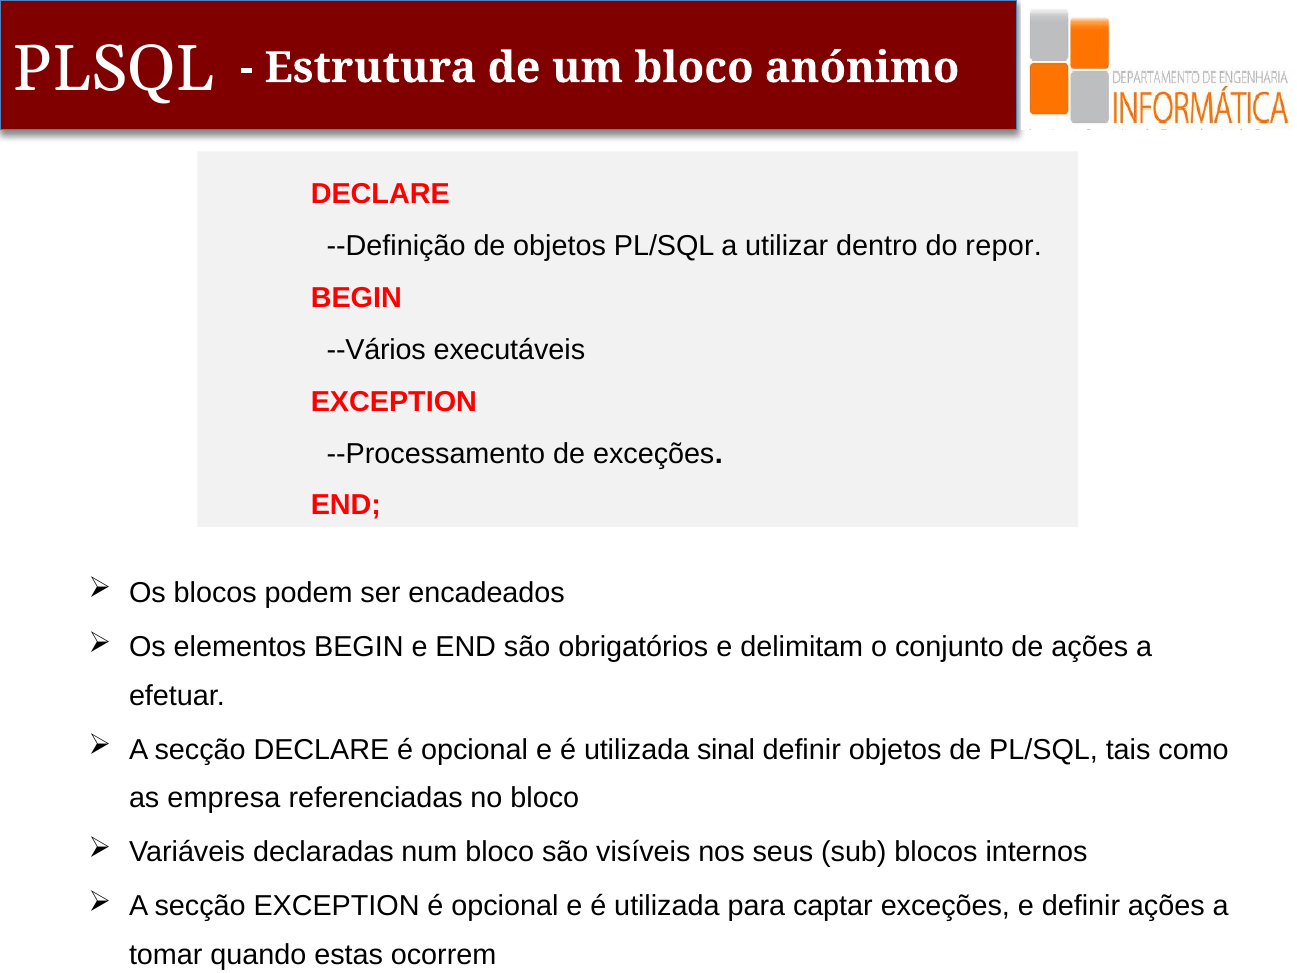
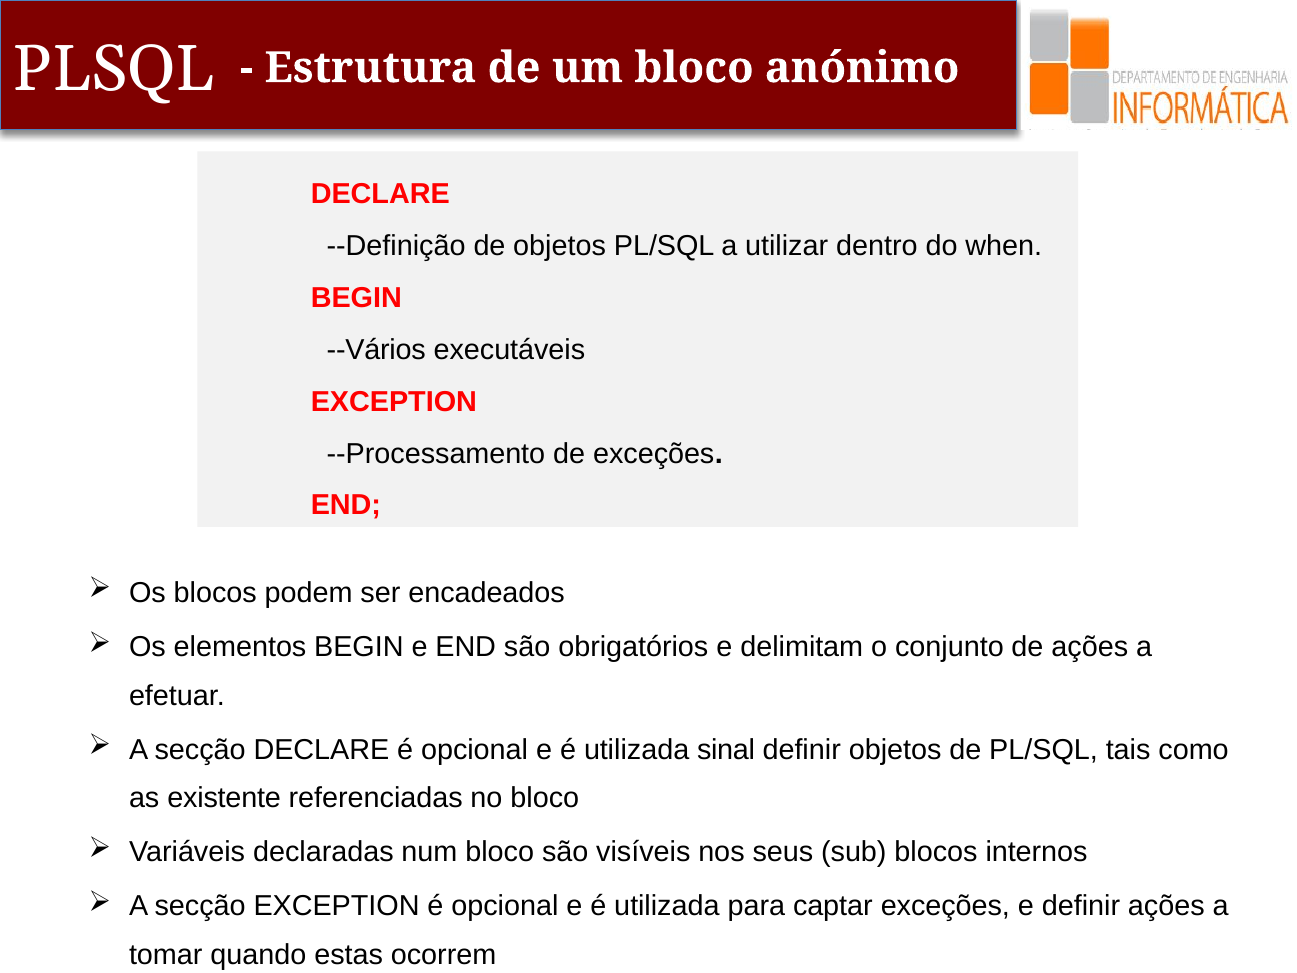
repor: repor -> when (1004, 246)
empresa: empresa -> existente (224, 798)
